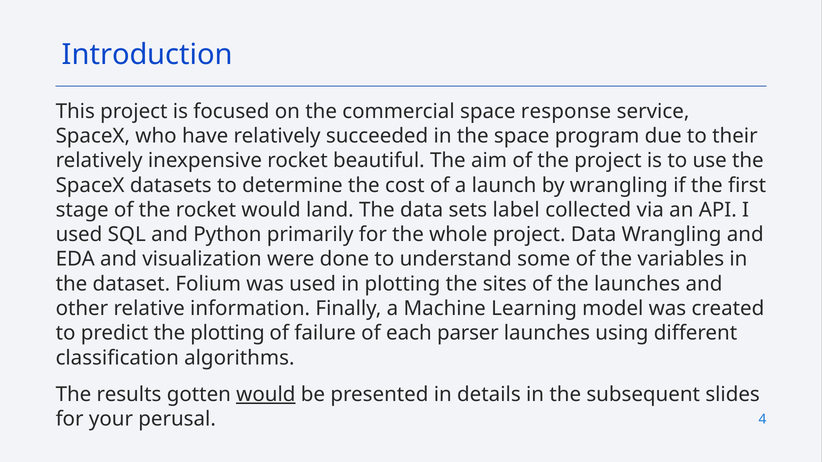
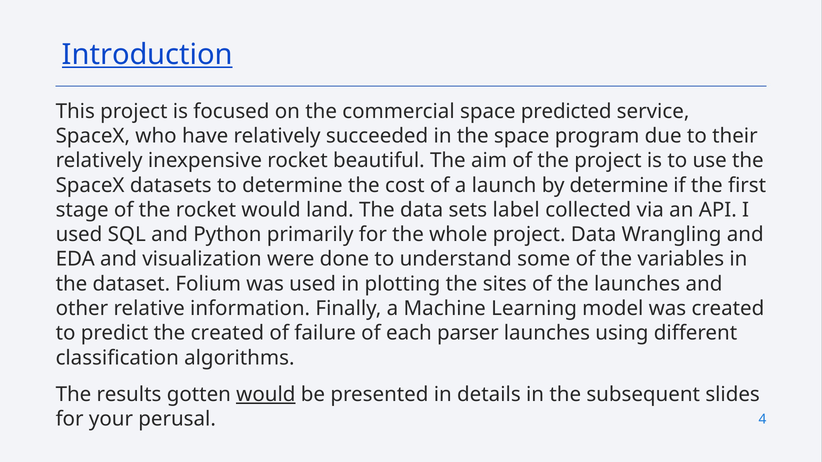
Introduction underline: none -> present (147, 55)
response: response -> predicted (566, 111)
by wrangling: wrangling -> determine (619, 185)
the plotting: plotting -> created (227, 333)
